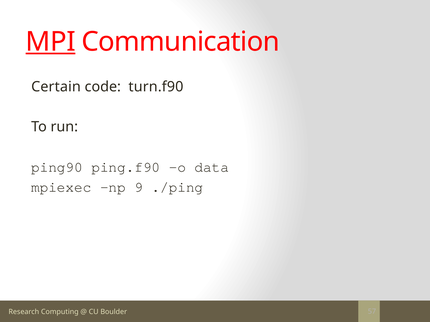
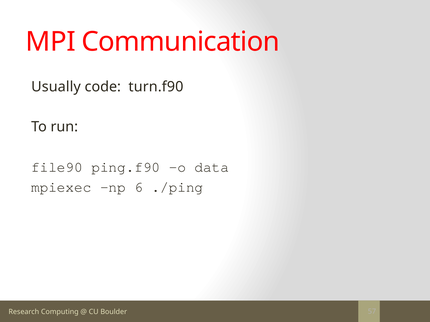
MPI underline: present -> none (51, 42)
Certain: Certain -> Usually (56, 87)
ping90: ping90 -> file90 (57, 167)
9: 9 -> 6 (139, 187)
